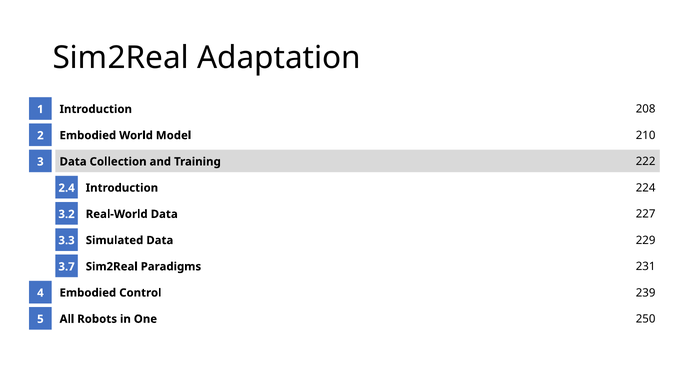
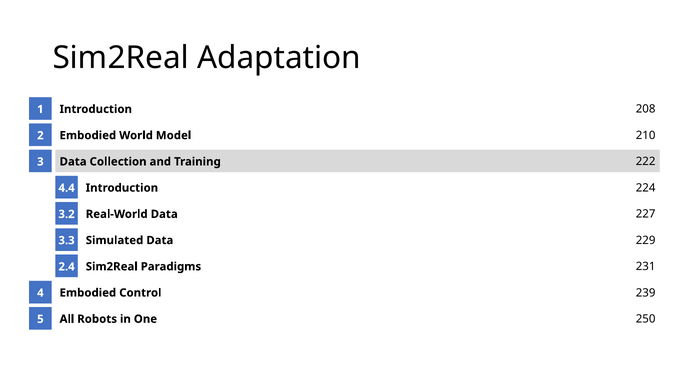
2.4: 2.4 -> 4.4 (67, 188)
3.7: 3.7 -> 2.4 (67, 266)
